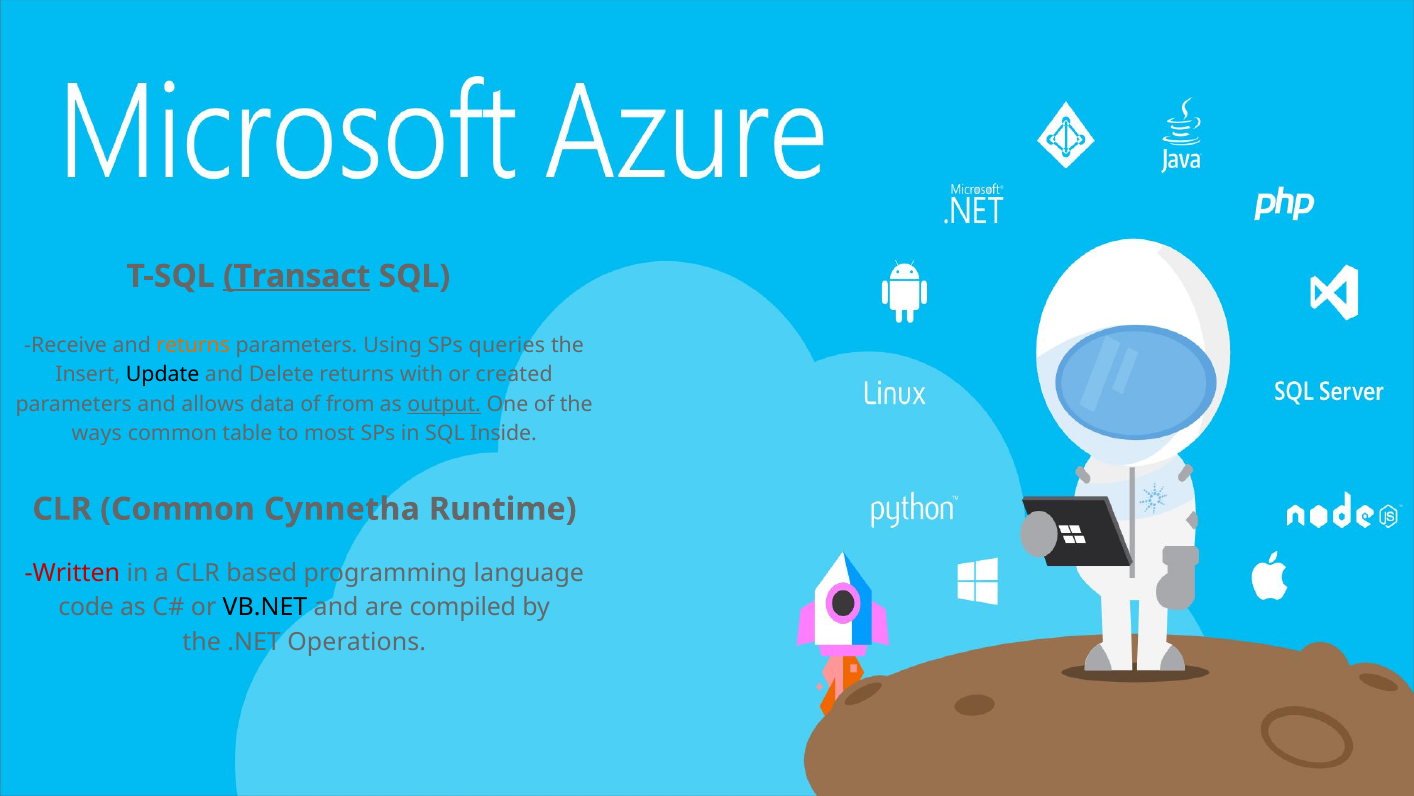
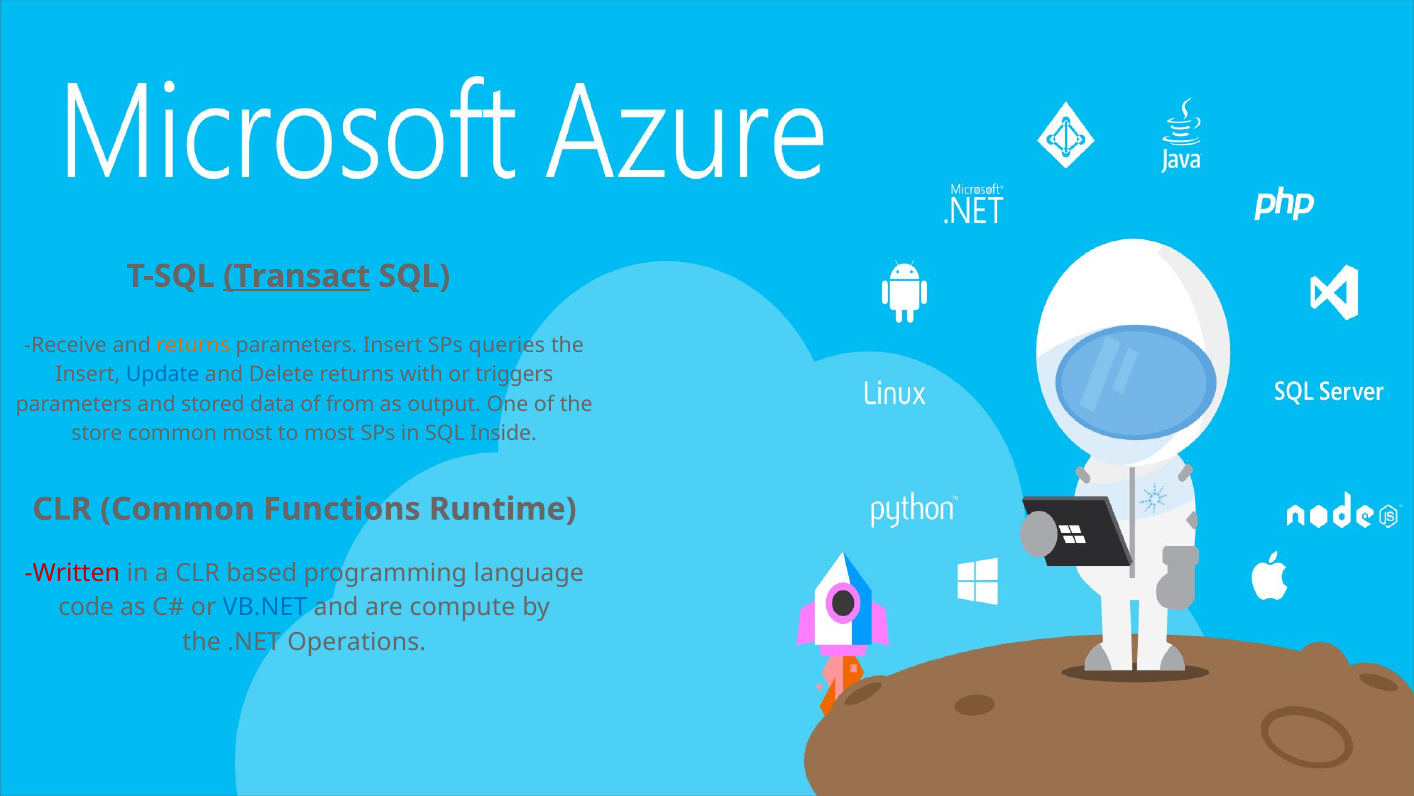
parameters Using: Using -> Insert (393, 345)
Update colour: black -> blue (163, 375)
created: created -> triggers (514, 375)
allows: allows -> stored (213, 404)
output underline: present -> none (444, 404)
ways: ways -> store (97, 434)
common table: table -> most (248, 434)
Cynnetha: Cynnetha -> Functions (342, 509)
VB.NET colour: black -> blue (265, 607)
compiled: compiled -> compute (463, 607)
